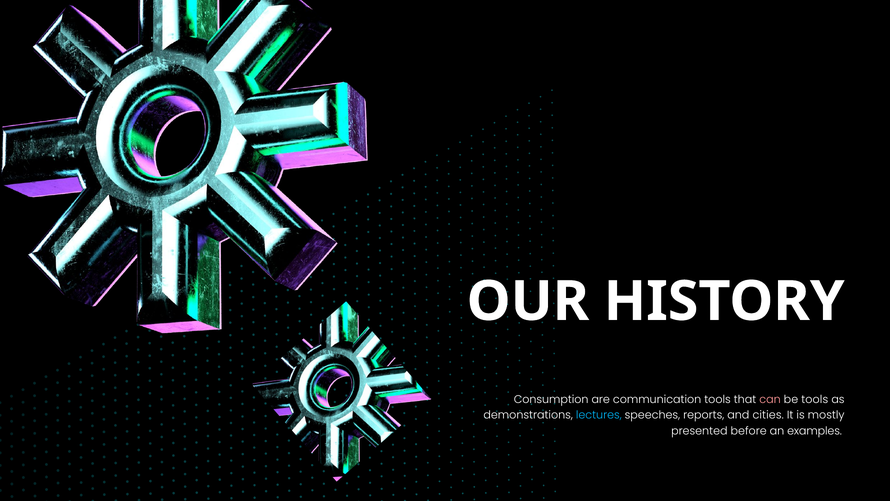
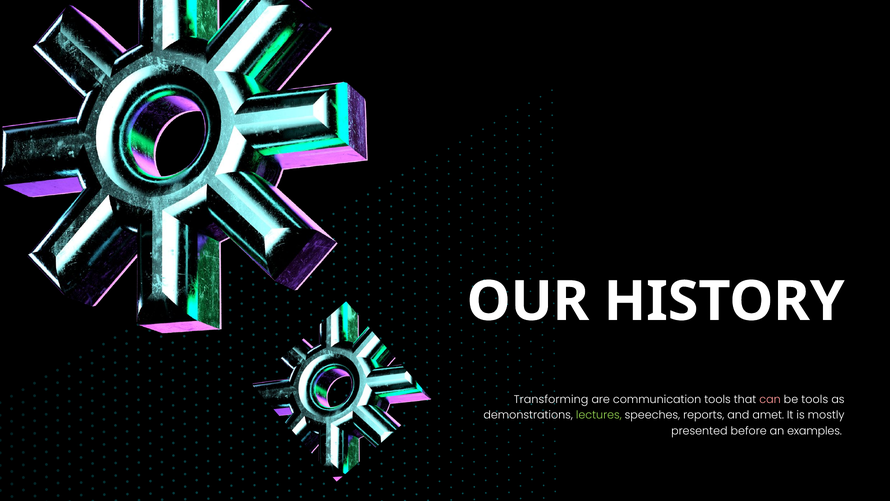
Consumption: Consumption -> Transforming (551, 399)
lectures colour: light blue -> light green (599, 415)
cities: cities -> amet (768, 415)
